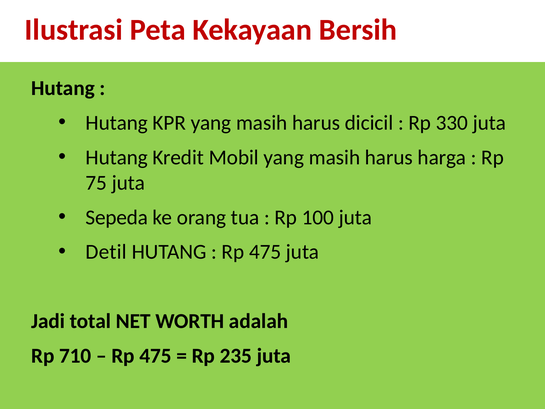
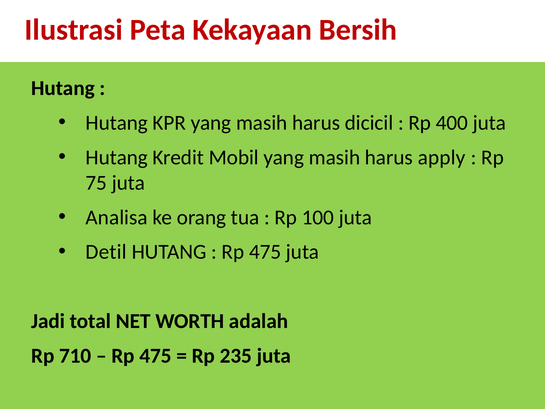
330: 330 -> 400 (452, 123)
harga: harga -> apply (442, 157)
Sepeda: Sepeda -> Analisa (117, 217)
